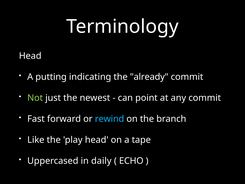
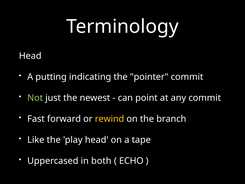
already: already -> pointer (149, 77)
rewind colour: light blue -> yellow (110, 119)
daily: daily -> both (101, 161)
